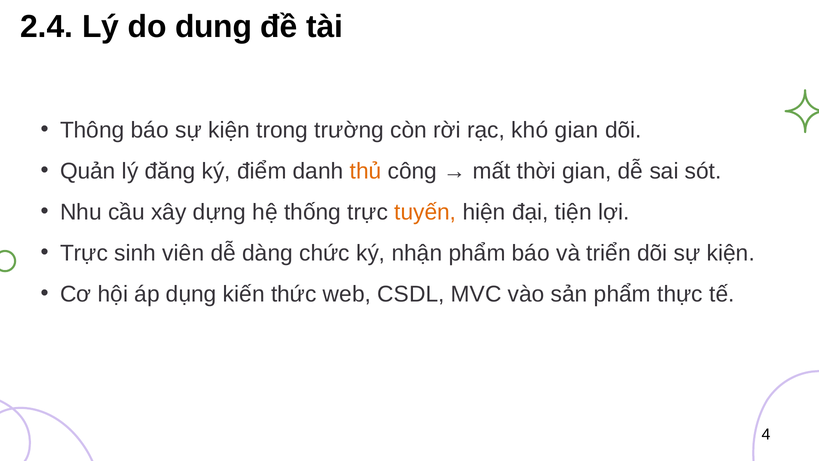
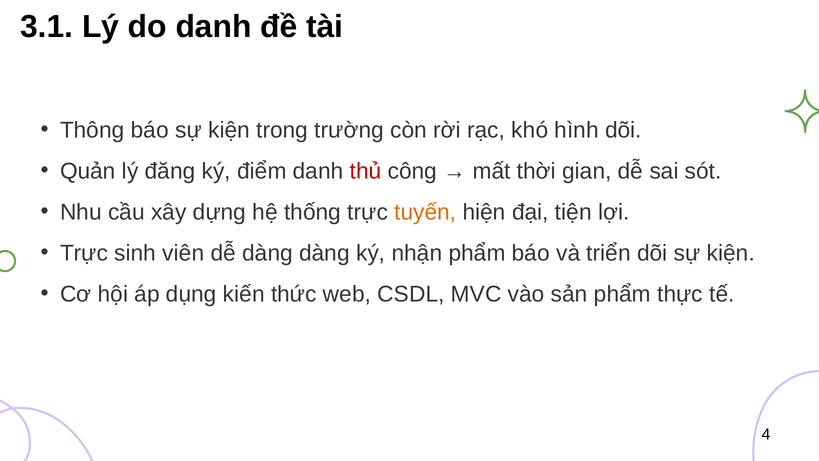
2.4: 2.4 -> 3.1 (47, 27)
do dung: dung -> danh (213, 27)
khó gian: gian -> hình (577, 130)
thủ colour: orange -> red (366, 171)
dàng chức: chức -> dàng (324, 253)
